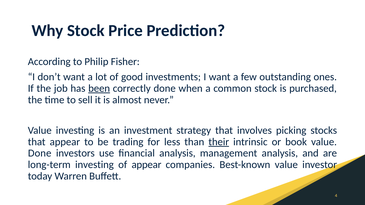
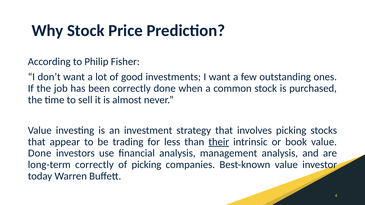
been underline: present -> none (99, 88)
long-term investing: investing -> correctly (94, 165)
of appear: appear -> picking (146, 165)
